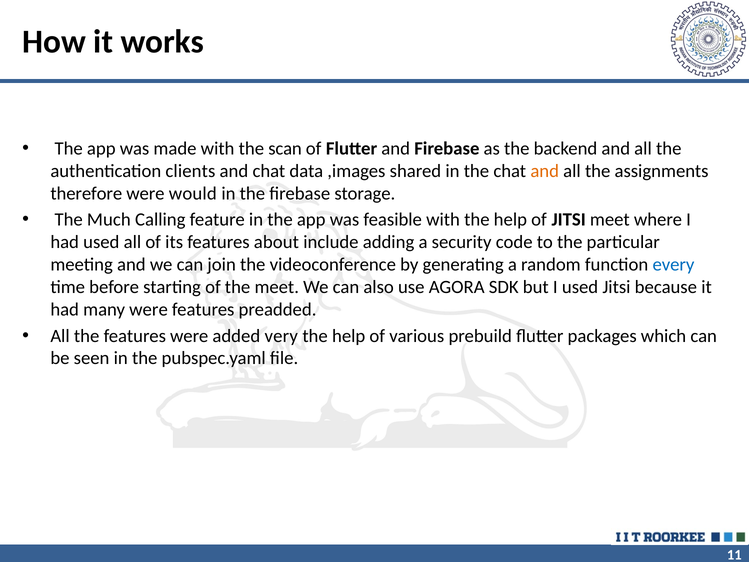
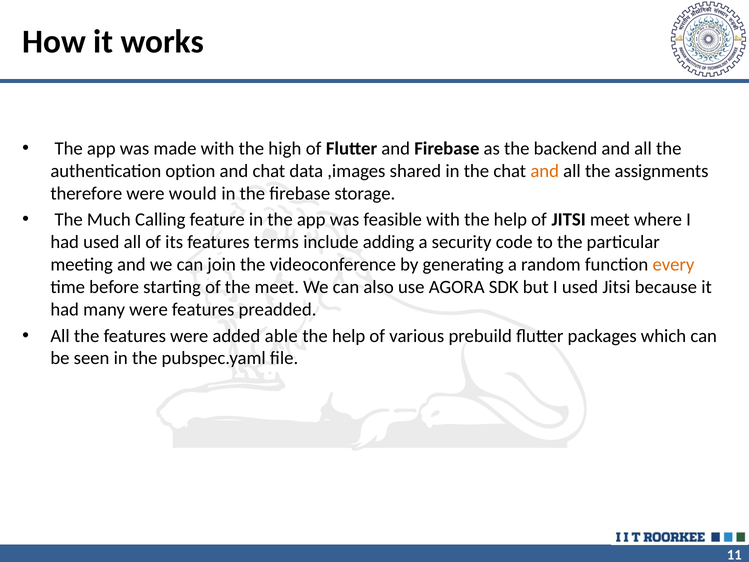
scan: scan -> high (285, 148)
clients: clients -> option (190, 171)
about: about -> terms (276, 242)
every colour: blue -> orange (673, 265)
very: very -> able (281, 336)
